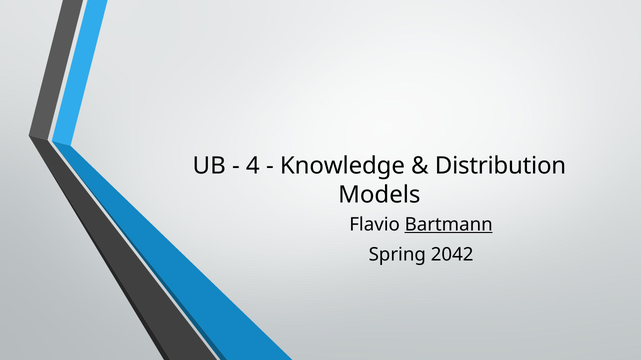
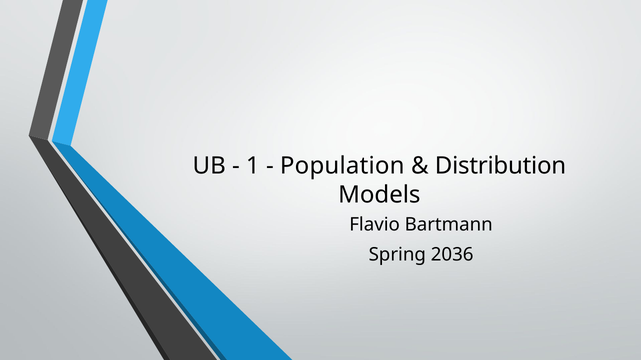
4: 4 -> 1 (253, 166)
Knowledge: Knowledge -> Population (342, 166)
Bartmann underline: present -> none (449, 225)
2042: 2042 -> 2036 (452, 255)
